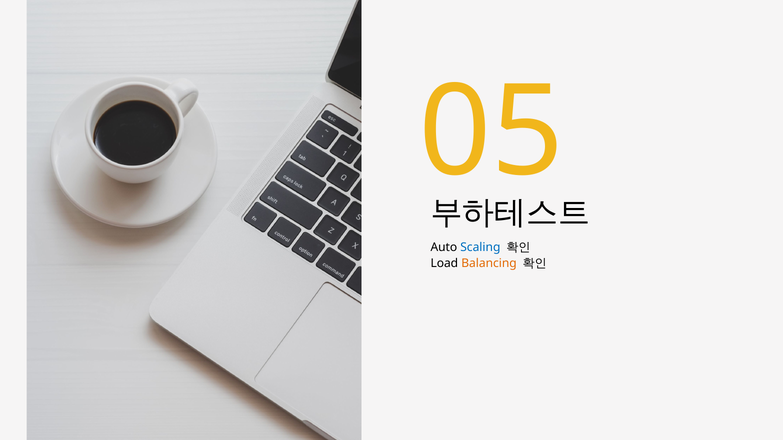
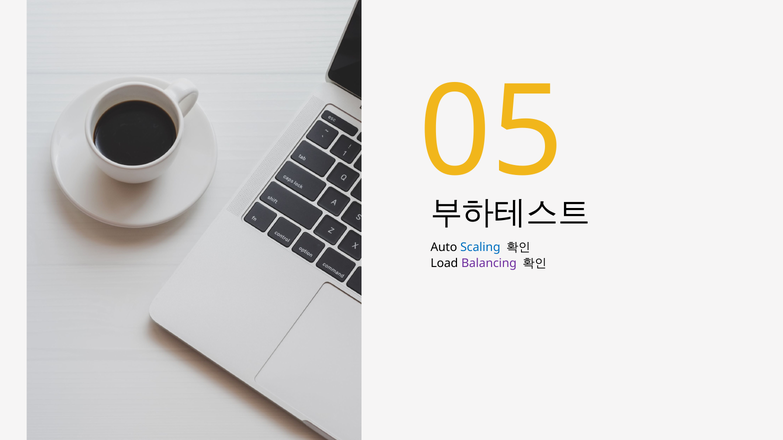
Balancing colour: orange -> purple (489, 263)
